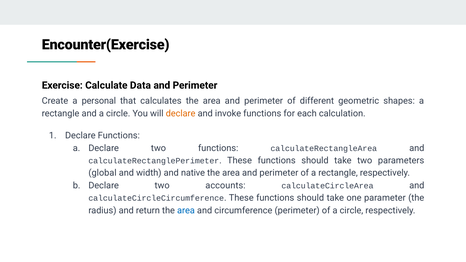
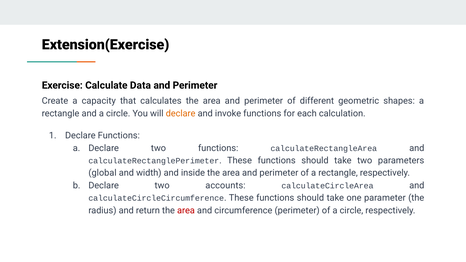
Encounter(Exercise: Encounter(Exercise -> Extension(Exercise (106, 45)
personal: personal -> capacity (99, 101)
native: native -> inside (193, 173)
area colour: blue -> red (186, 211)
